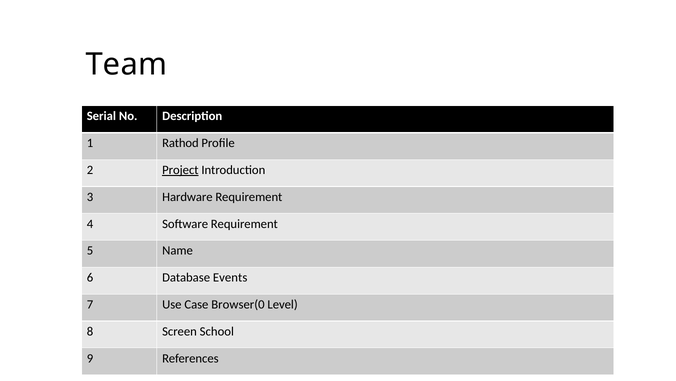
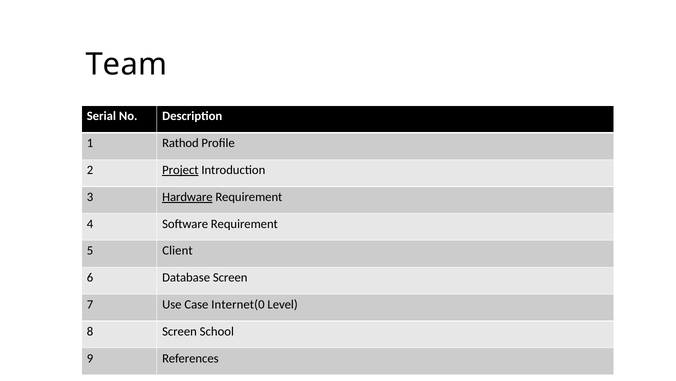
Hardware underline: none -> present (187, 197)
Name: Name -> Client (177, 250)
Database Events: Events -> Screen (230, 277)
Browser(0: Browser(0 -> Internet(0 (238, 304)
